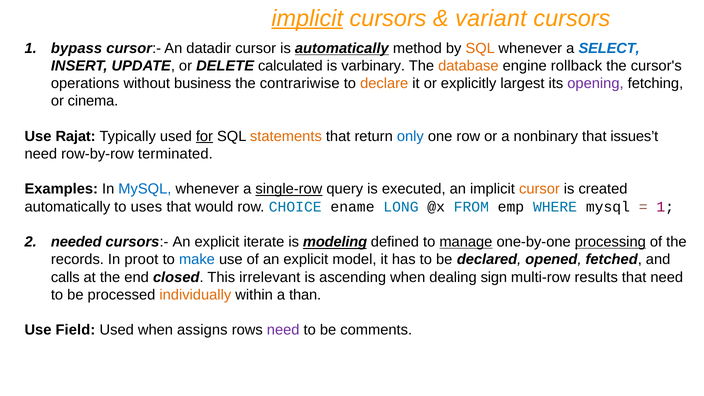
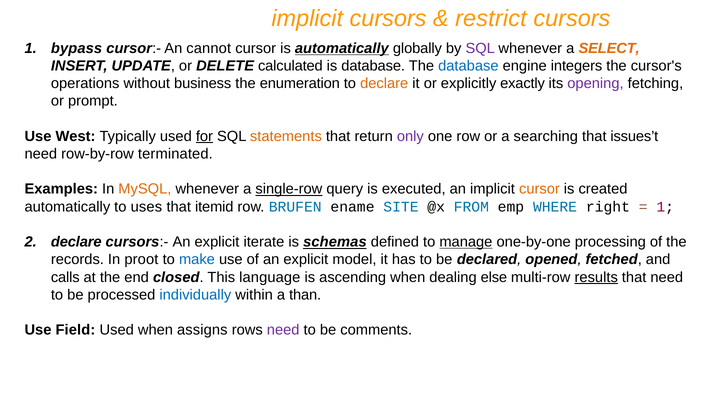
implicit underline: present -> none (307, 18)
variant: variant -> restrict (491, 18)
datadir: datadir -> cannot (209, 48)
method: method -> globally (417, 48)
SQL colour: orange -> purple (480, 48)
SELECT colour: blue -> orange (609, 48)
is varbinary: varbinary -> database (373, 66)
database colour: orange -> blue (468, 66)
rollback: rollback -> integers (577, 66)
contrariwise: contrariwise -> enumeration (300, 83)
largest: largest -> exactly (523, 83)
cinema: cinema -> prompt (93, 101)
Rajat: Rajat -> West (75, 136)
only colour: blue -> purple (410, 136)
nonbinary: nonbinary -> searching (546, 136)
MySQL colour: blue -> orange (145, 189)
would: would -> itemid (214, 207)
CHOICE: CHOICE -> BRUFEN (295, 207)
LONG: LONG -> SITE (401, 207)
WHERE mysql: mysql -> right (608, 207)
needed: needed -> declare (76, 242)
modeling: modeling -> schemas (335, 242)
processing underline: present -> none (610, 242)
irrelevant: irrelevant -> language (270, 277)
sign: sign -> else (494, 277)
results underline: none -> present (596, 277)
individually colour: orange -> blue (195, 295)
